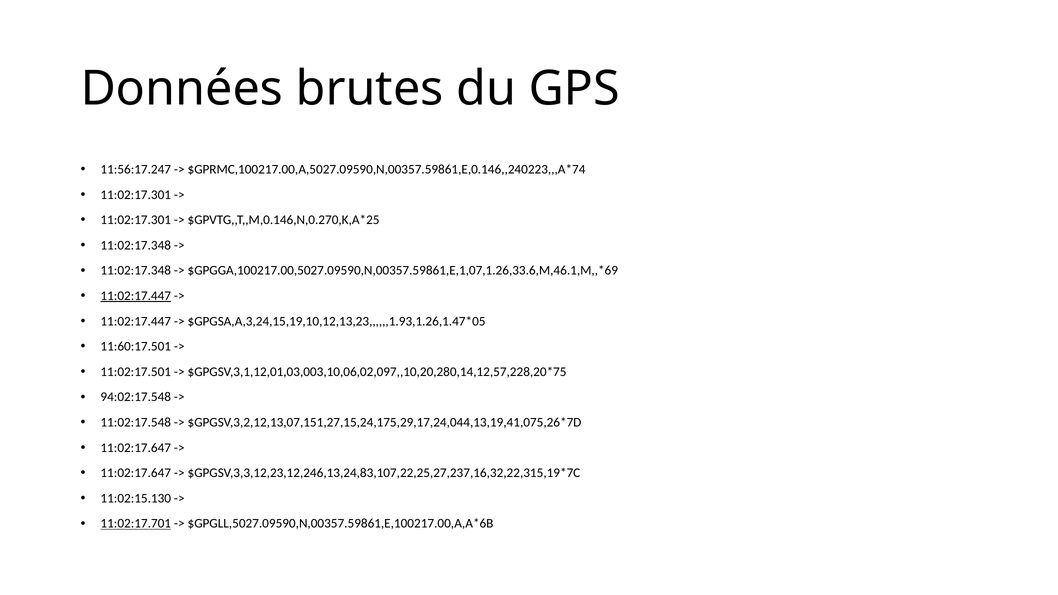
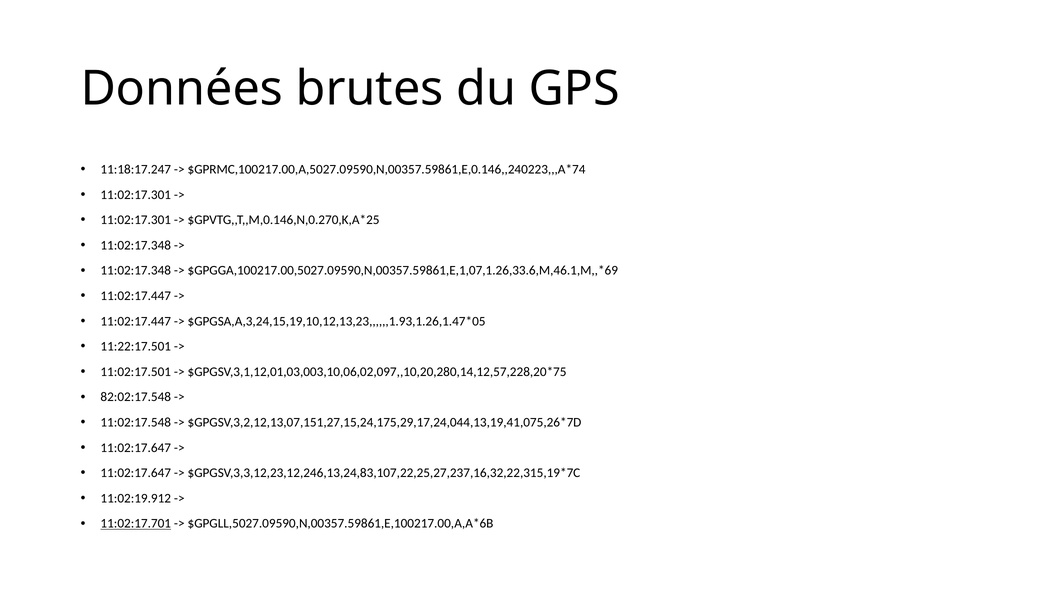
11:56:17.247: 11:56:17.247 -> 11:18:17.247 (136, 169)
11:02:17.447 underline: present -> none (136, 296)
11:60:17.501: 11:60:17.501 -> 11:22:17.501 (136, 347)
94:02:17.548: 94:02:17.548 -> 82:02:17.548 (136, 397)
11:02:15.130: 11:02:15.130 -> 11:02:19.912 (136, 498)
